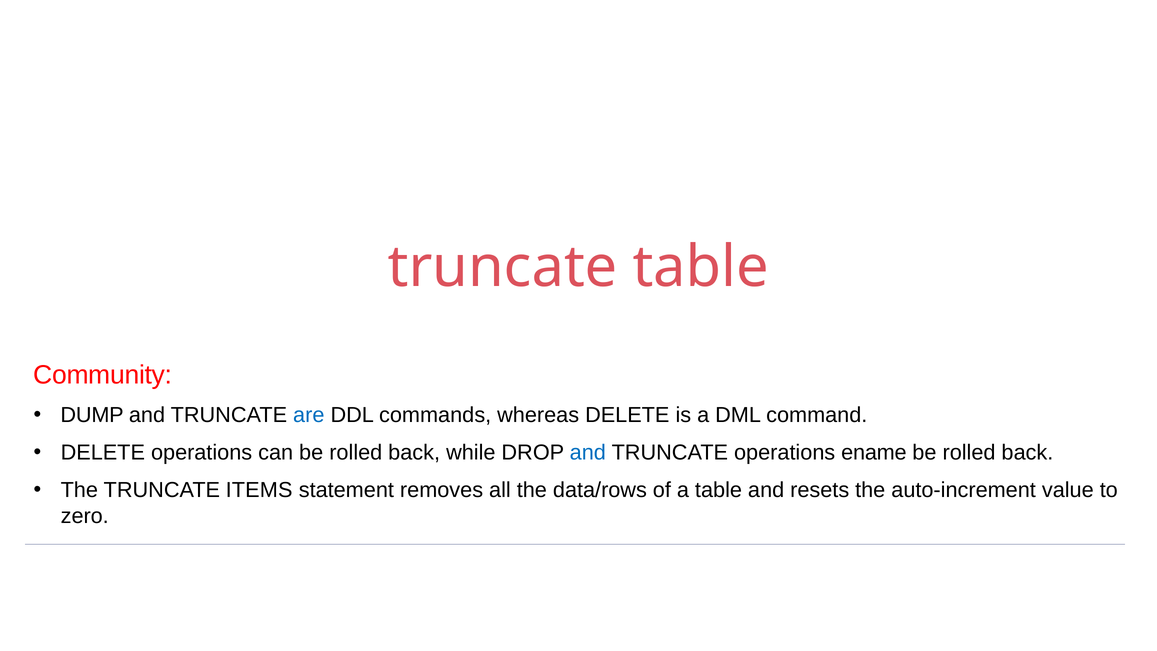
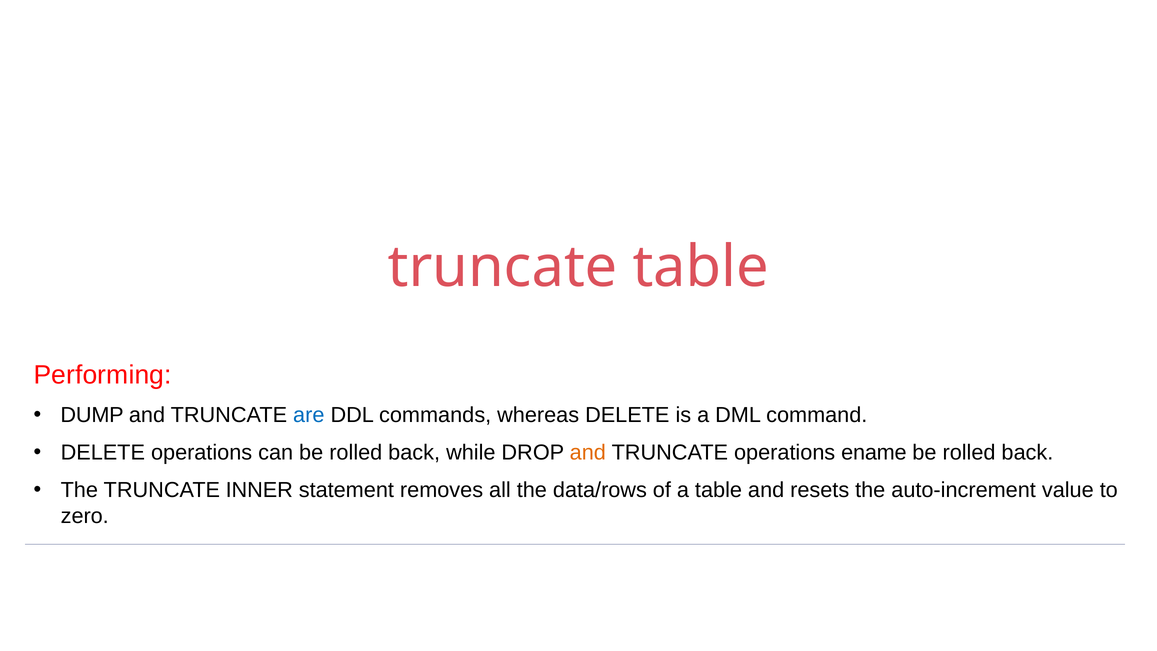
Community: Community -> Performing (103, 375)
and colour: blue -> orange (588, 452)
ITEMS: ITEMS -> INNER (259, 490)
